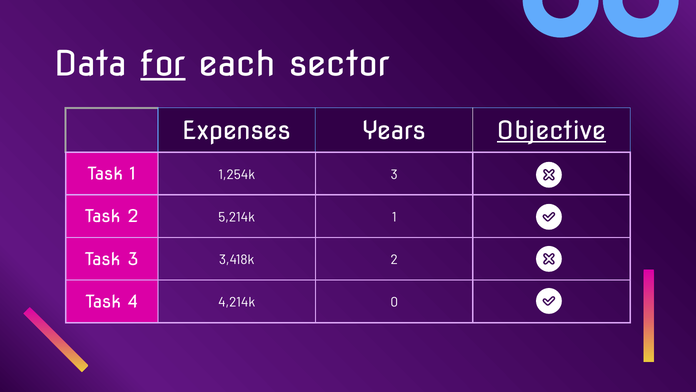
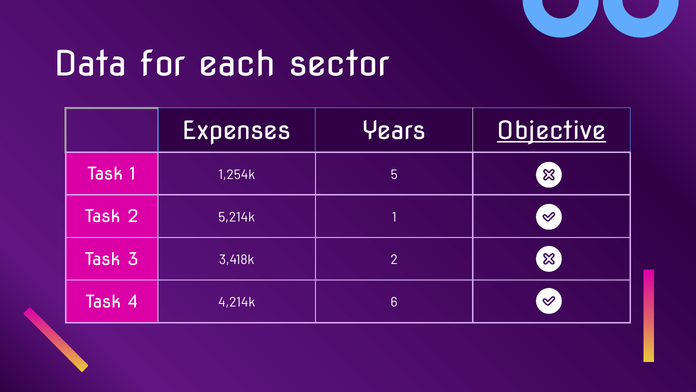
for underline: present -> none (163, 64)
1,254k 3: 3 -> 5 (394, 174)
0: 0 -> 6 (394, 302)
